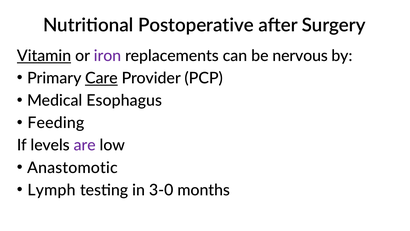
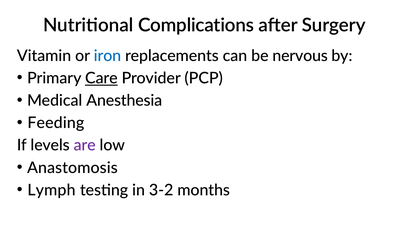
Postoperative: Postoperative -> Complications (196, 25)
Vitamin underline: present -> none (44, 56)
iron colour: purple -> blue (107, 56)
Esophagus: Esophagus -> Anesthesia (124, 100)
Anastomotic: Anastomotic -> Anastomosis (72, 168)
3-0: 3-0 -> 3-2 (161, 190)
